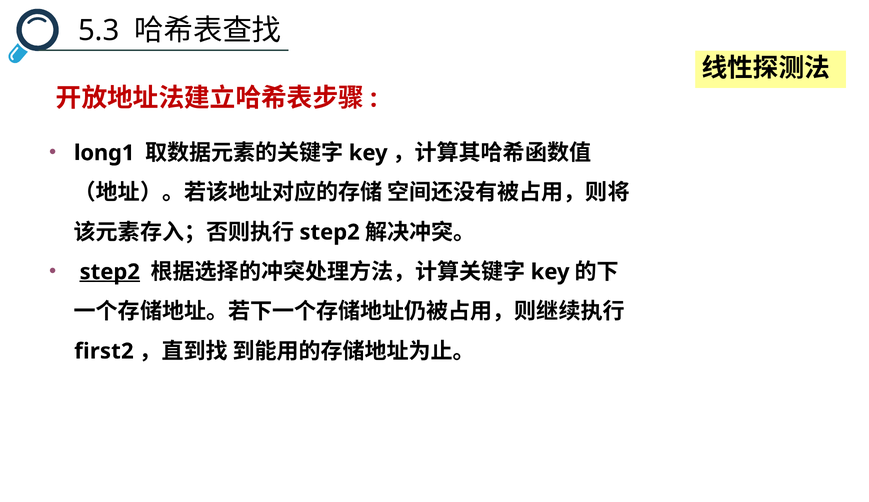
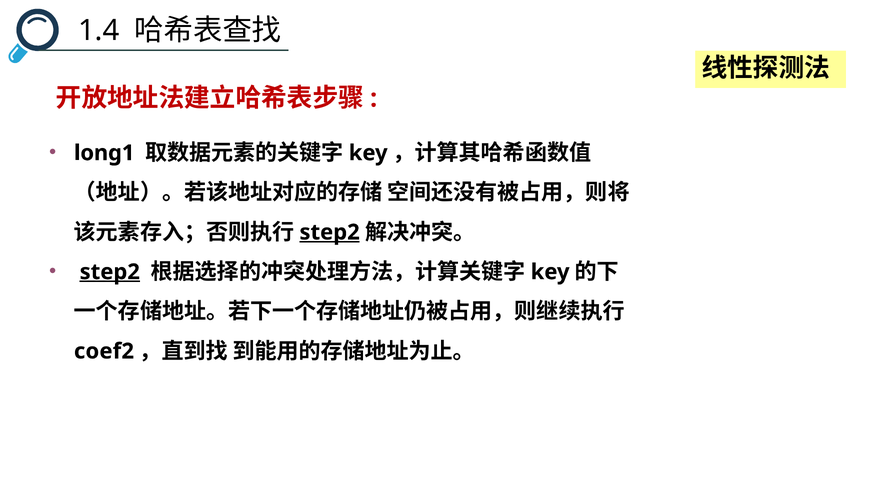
5.3: 5.3 -> 1.4 (99, 31)
step2 underline: none -> present (330, 232)
first2: first2 -> coef2 (104, 351)
